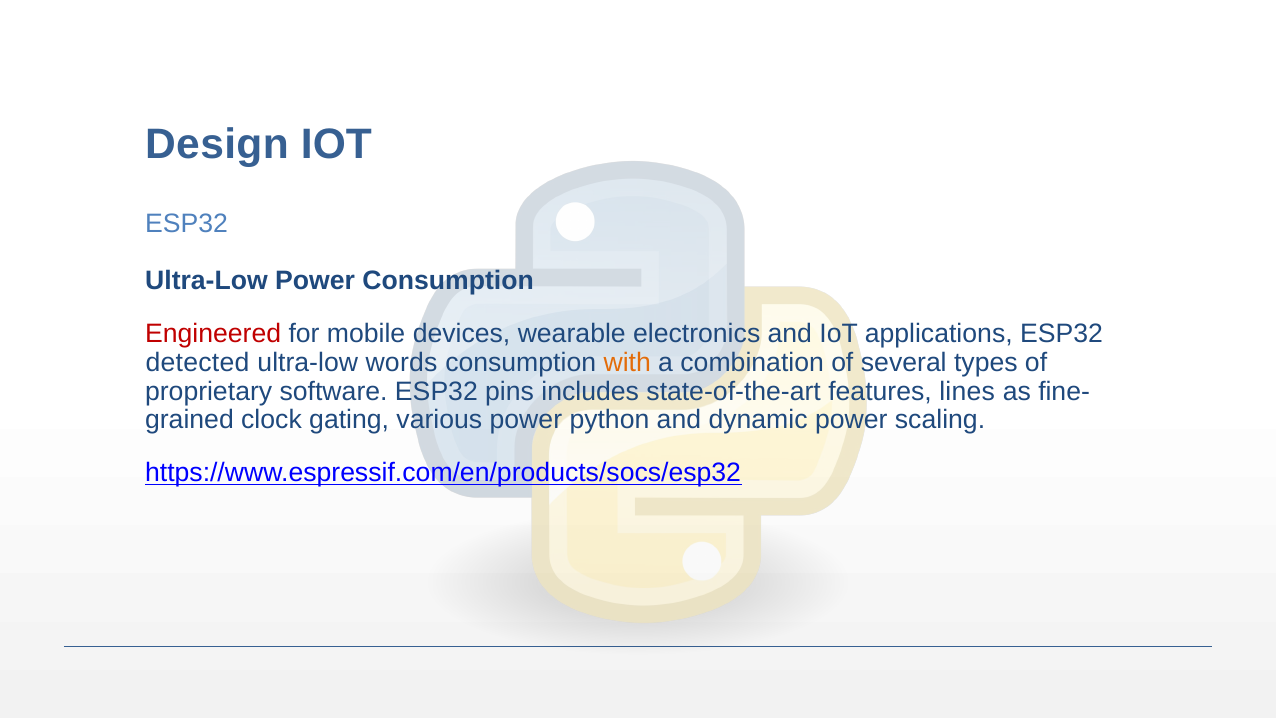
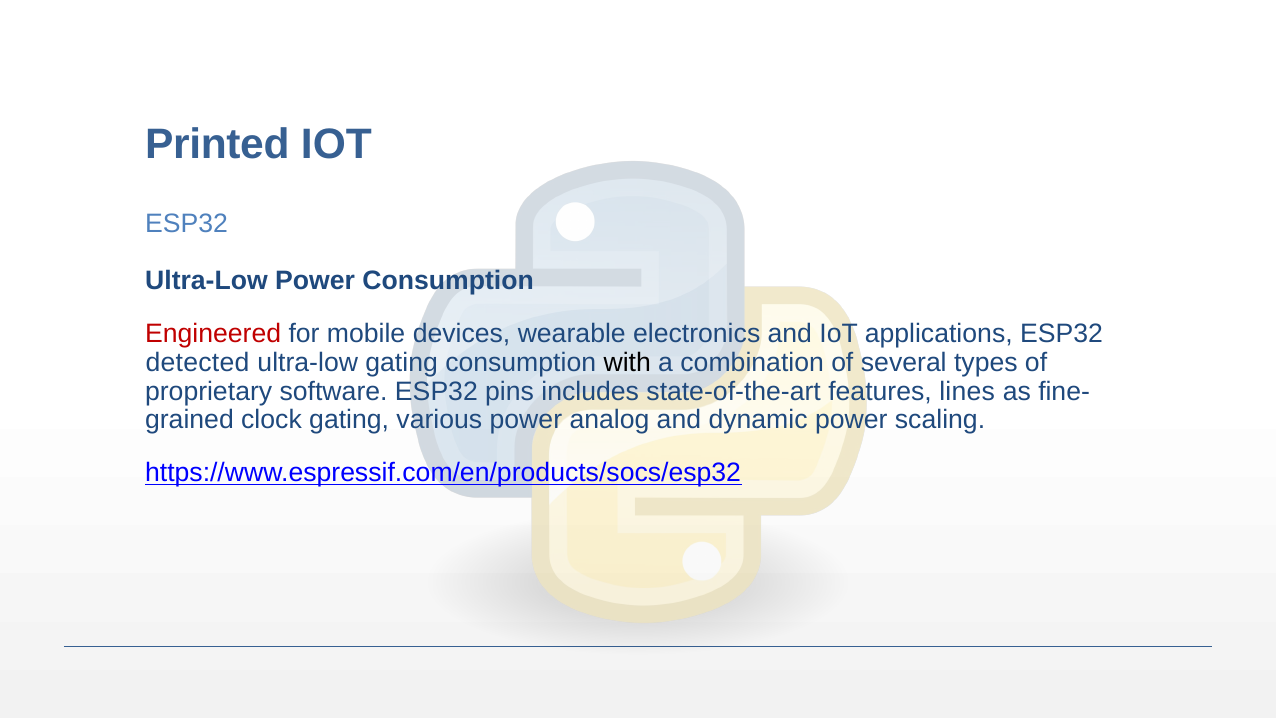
Design: Design -> Printed (217, 144)
ultra-low words: words -> gating (402, 362)
with colour: orange -> black (627, 362)
python: python -> analog (609, 420)
